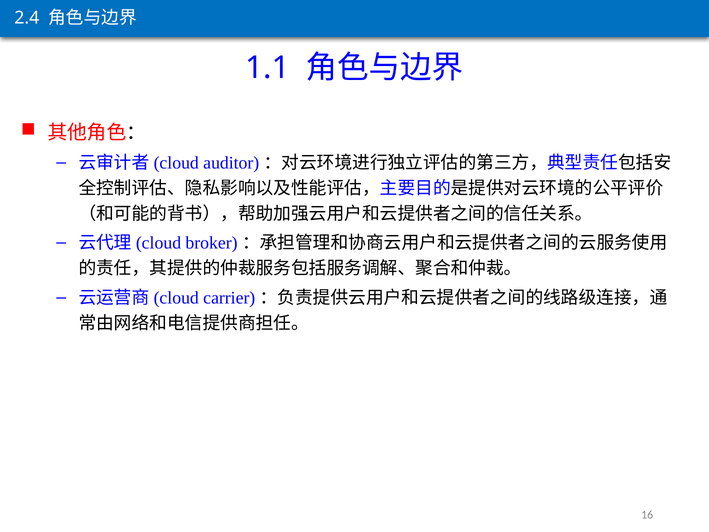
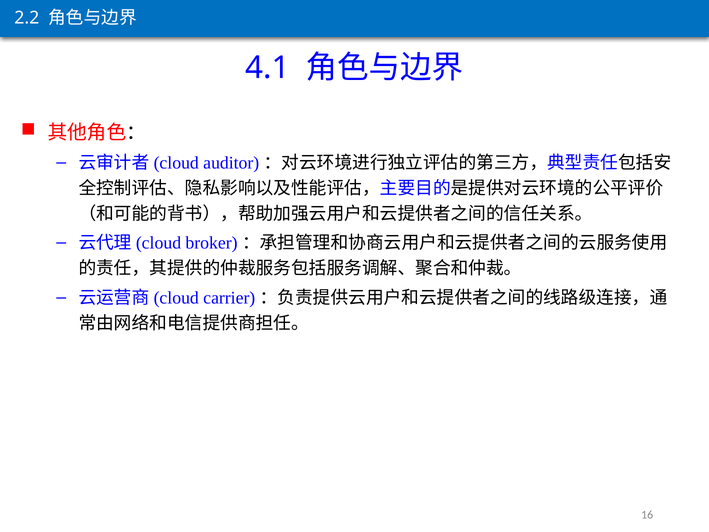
2.4: 2.4 -> 2.2 (27, 18)
1.1: 1.1 -> 4.1 (268, 68)
